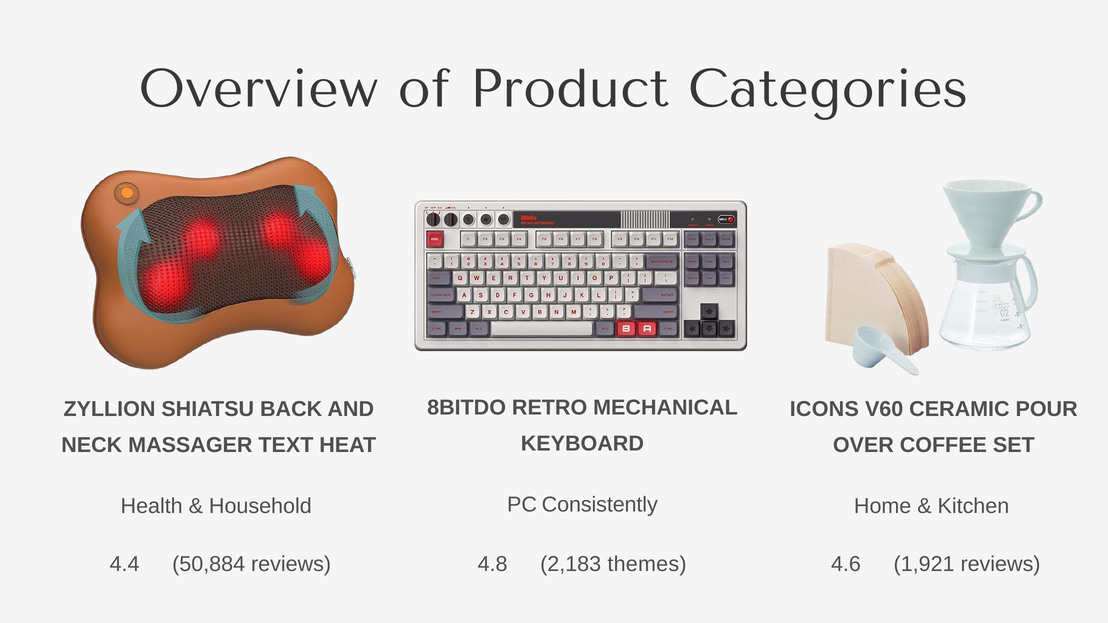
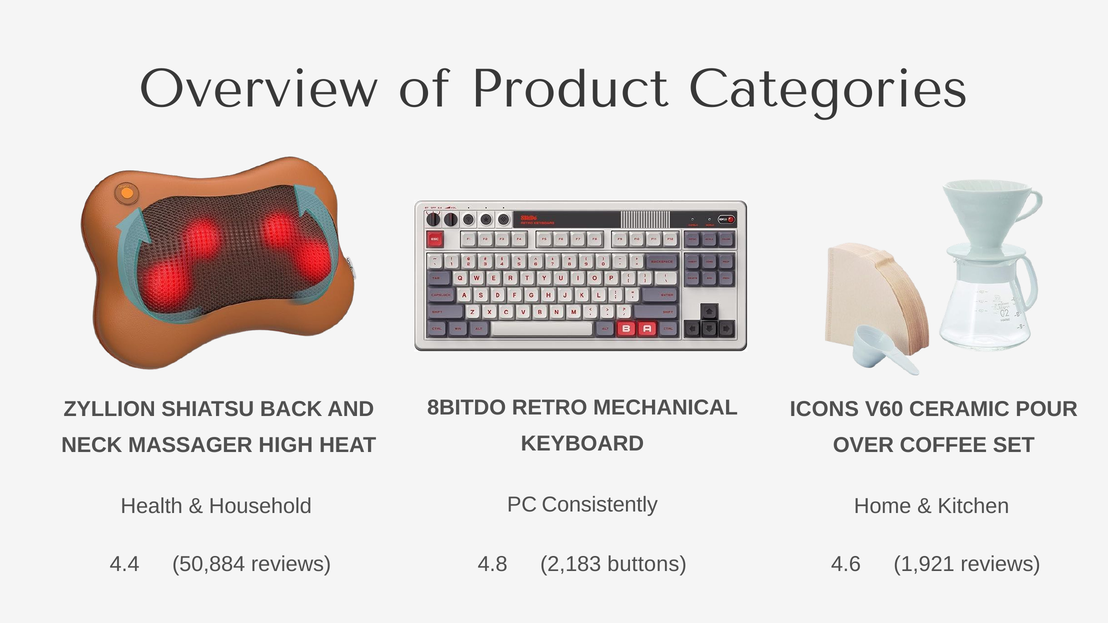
TEXT: TEXT -> HIGH (286, 445)
themes: themes -> buttons (647, 565)
